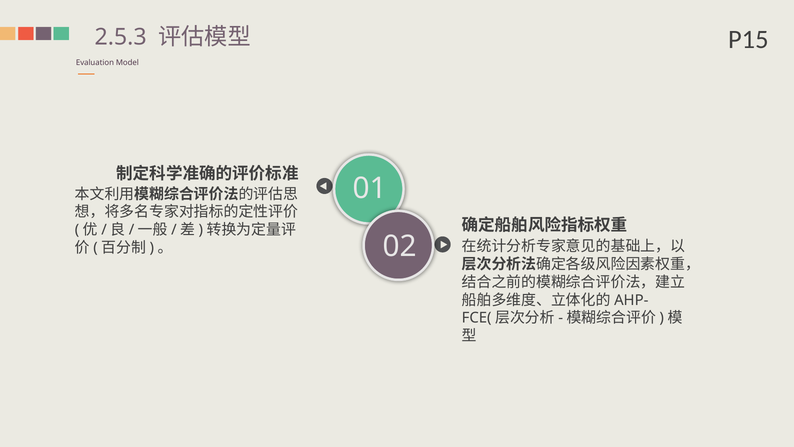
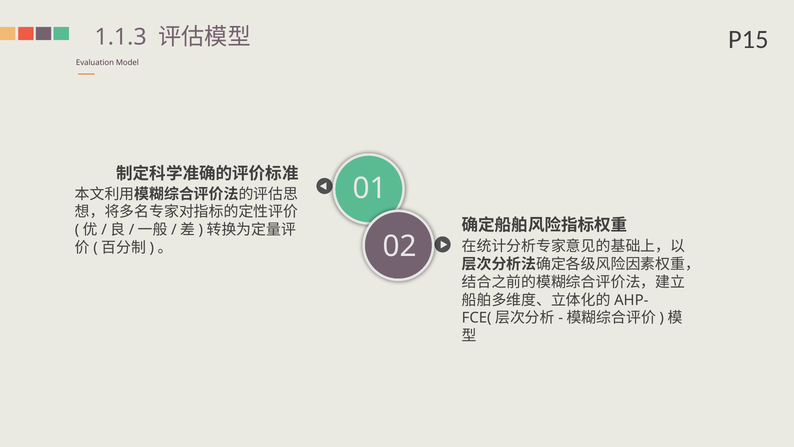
2.5.3: 2.5.3 -> 1.1.3 (121, 37)
